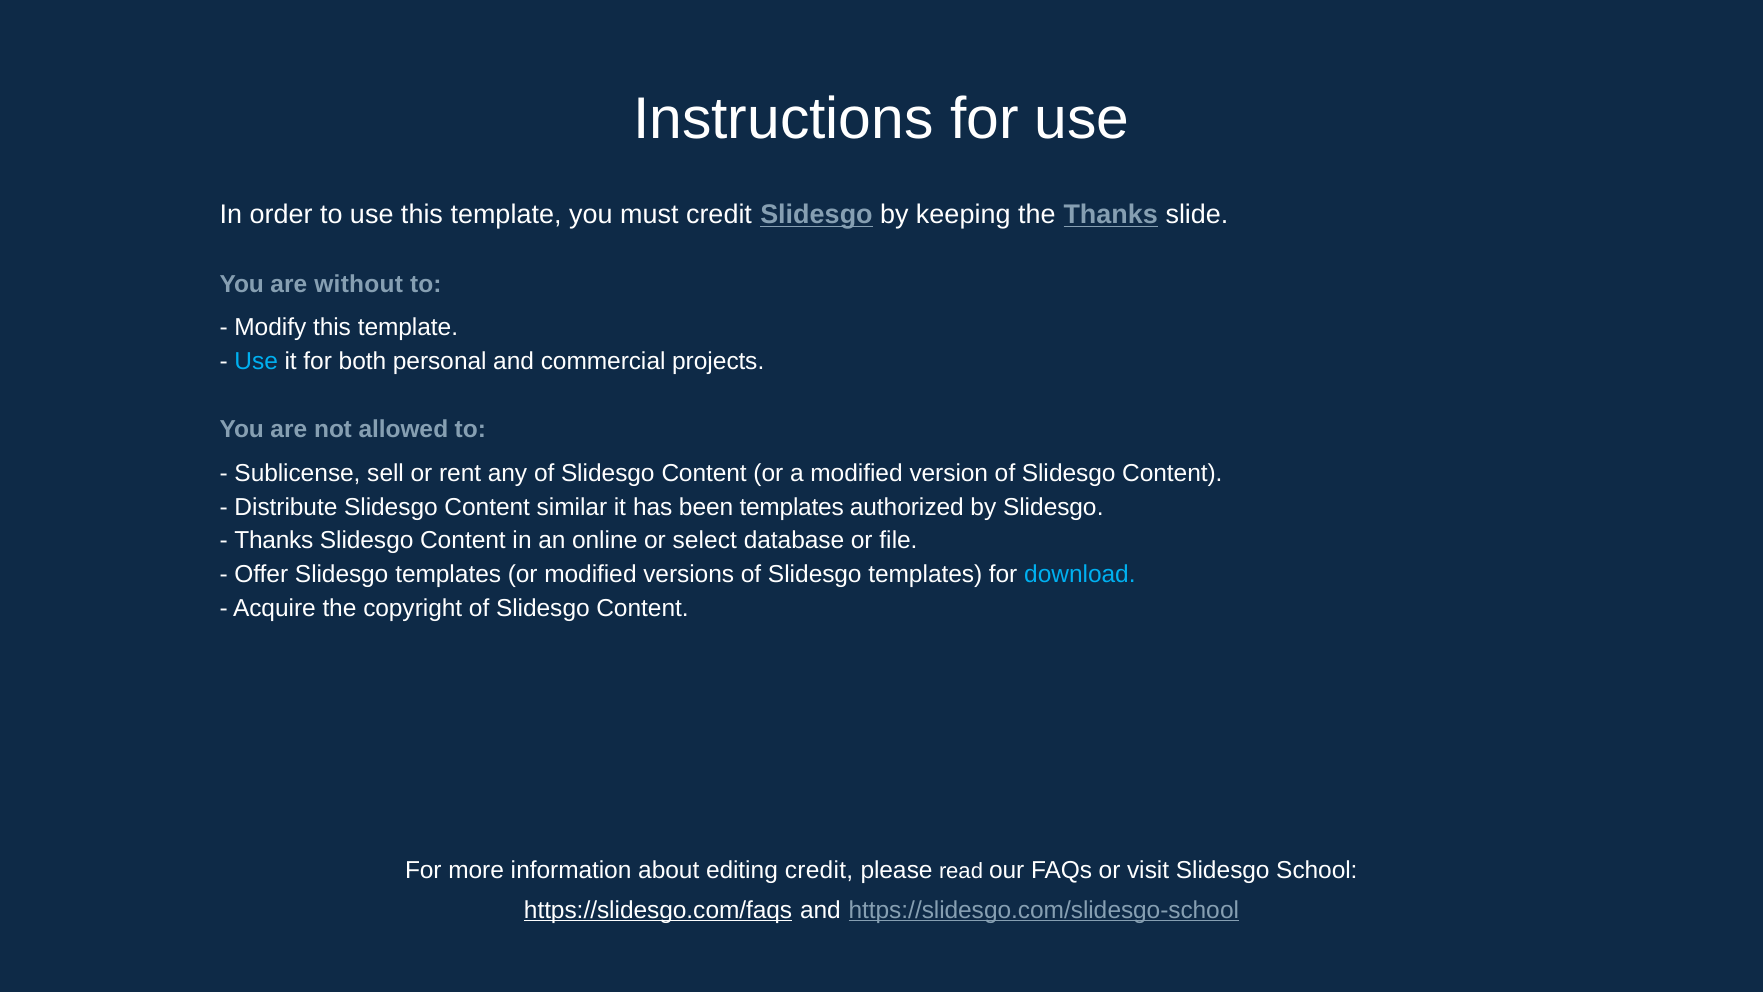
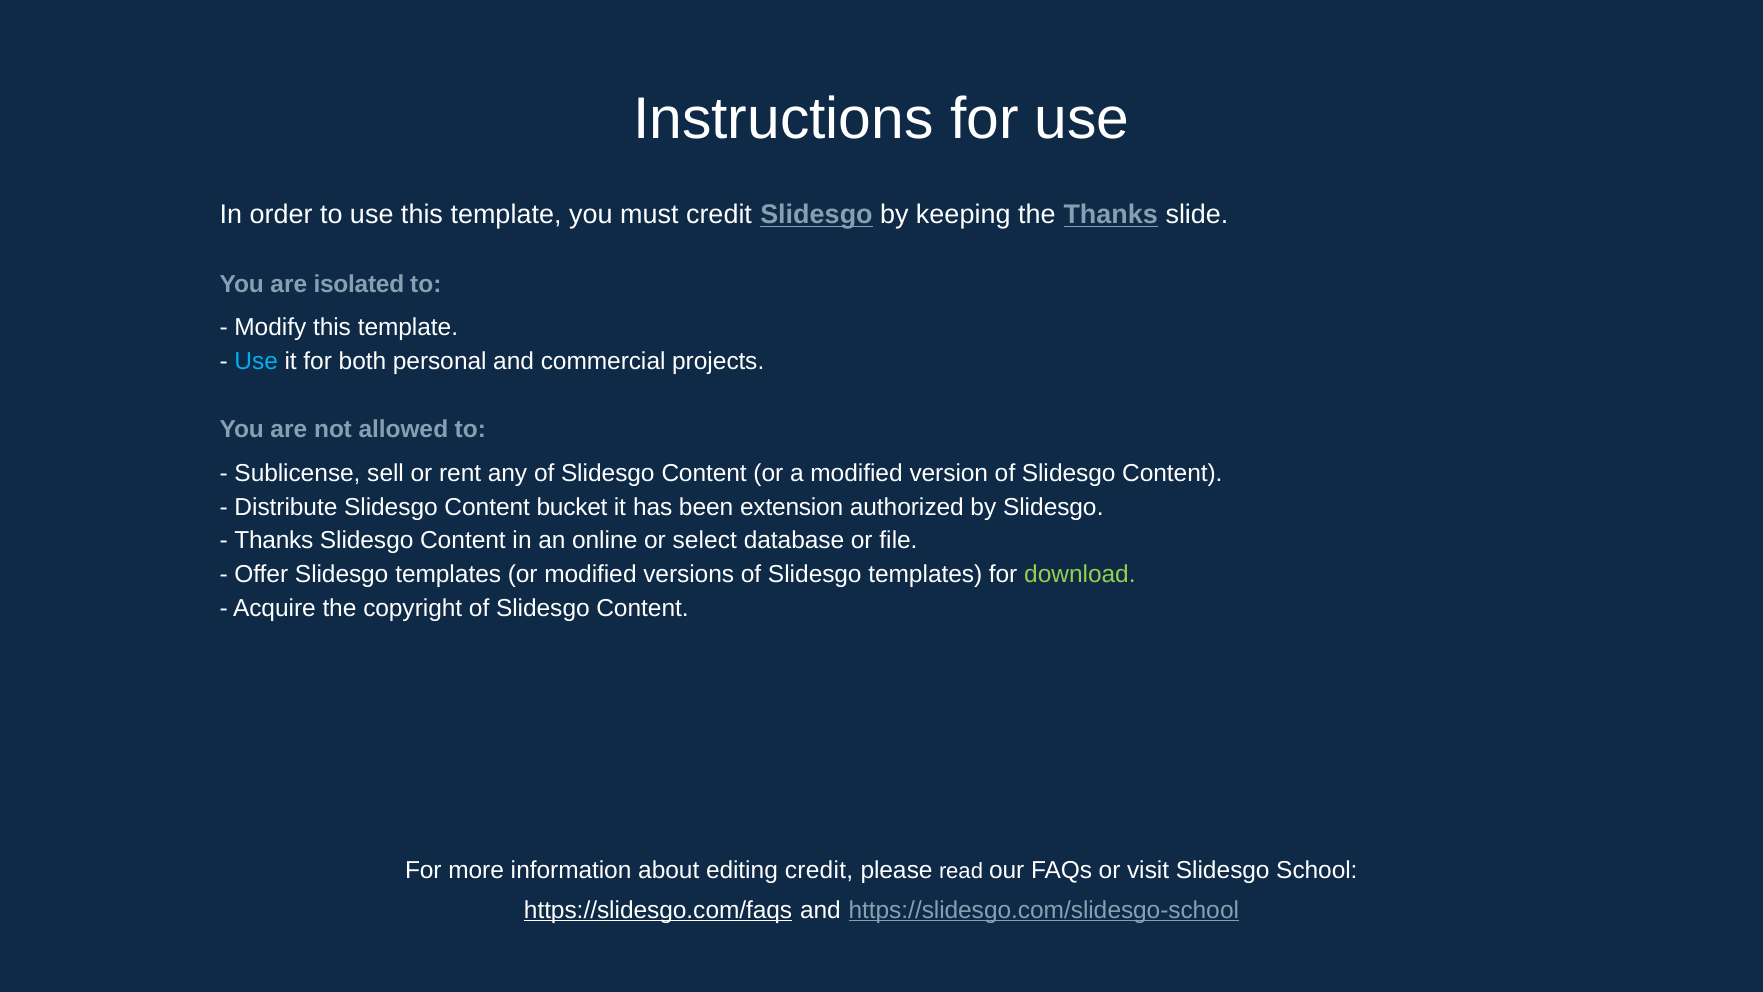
without: without -> isolated (359, 284)
similar: similar -> bucket (572, 507)
been templates: templates -> extension (792, 507)
download colour: light blue -> light green (1080, 574)
